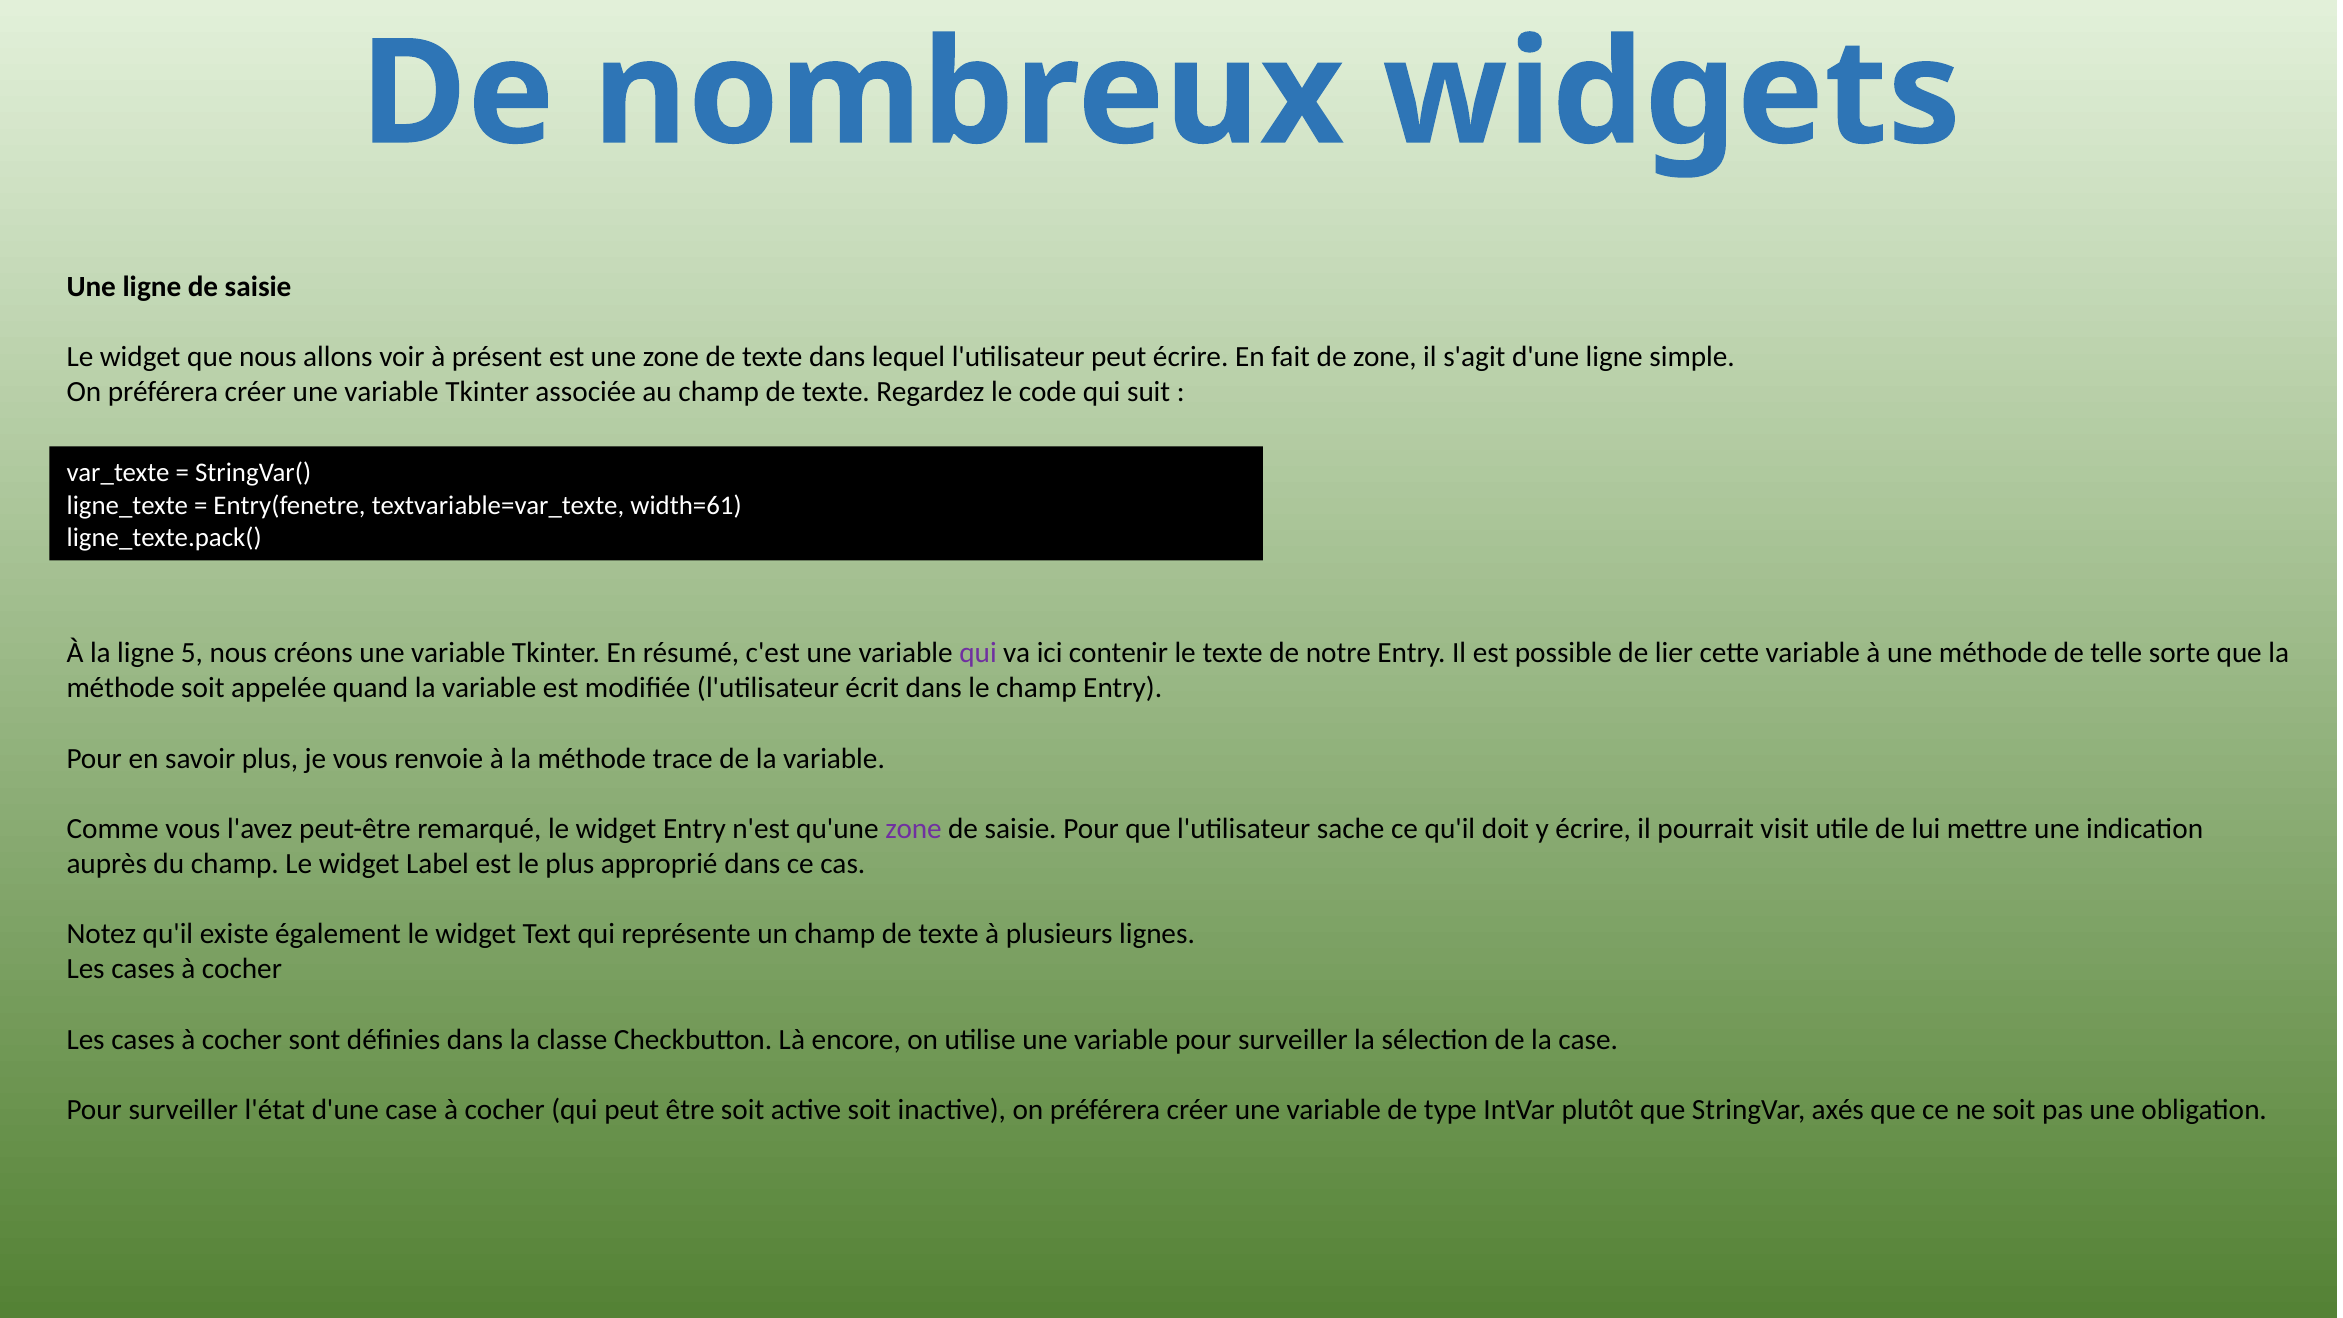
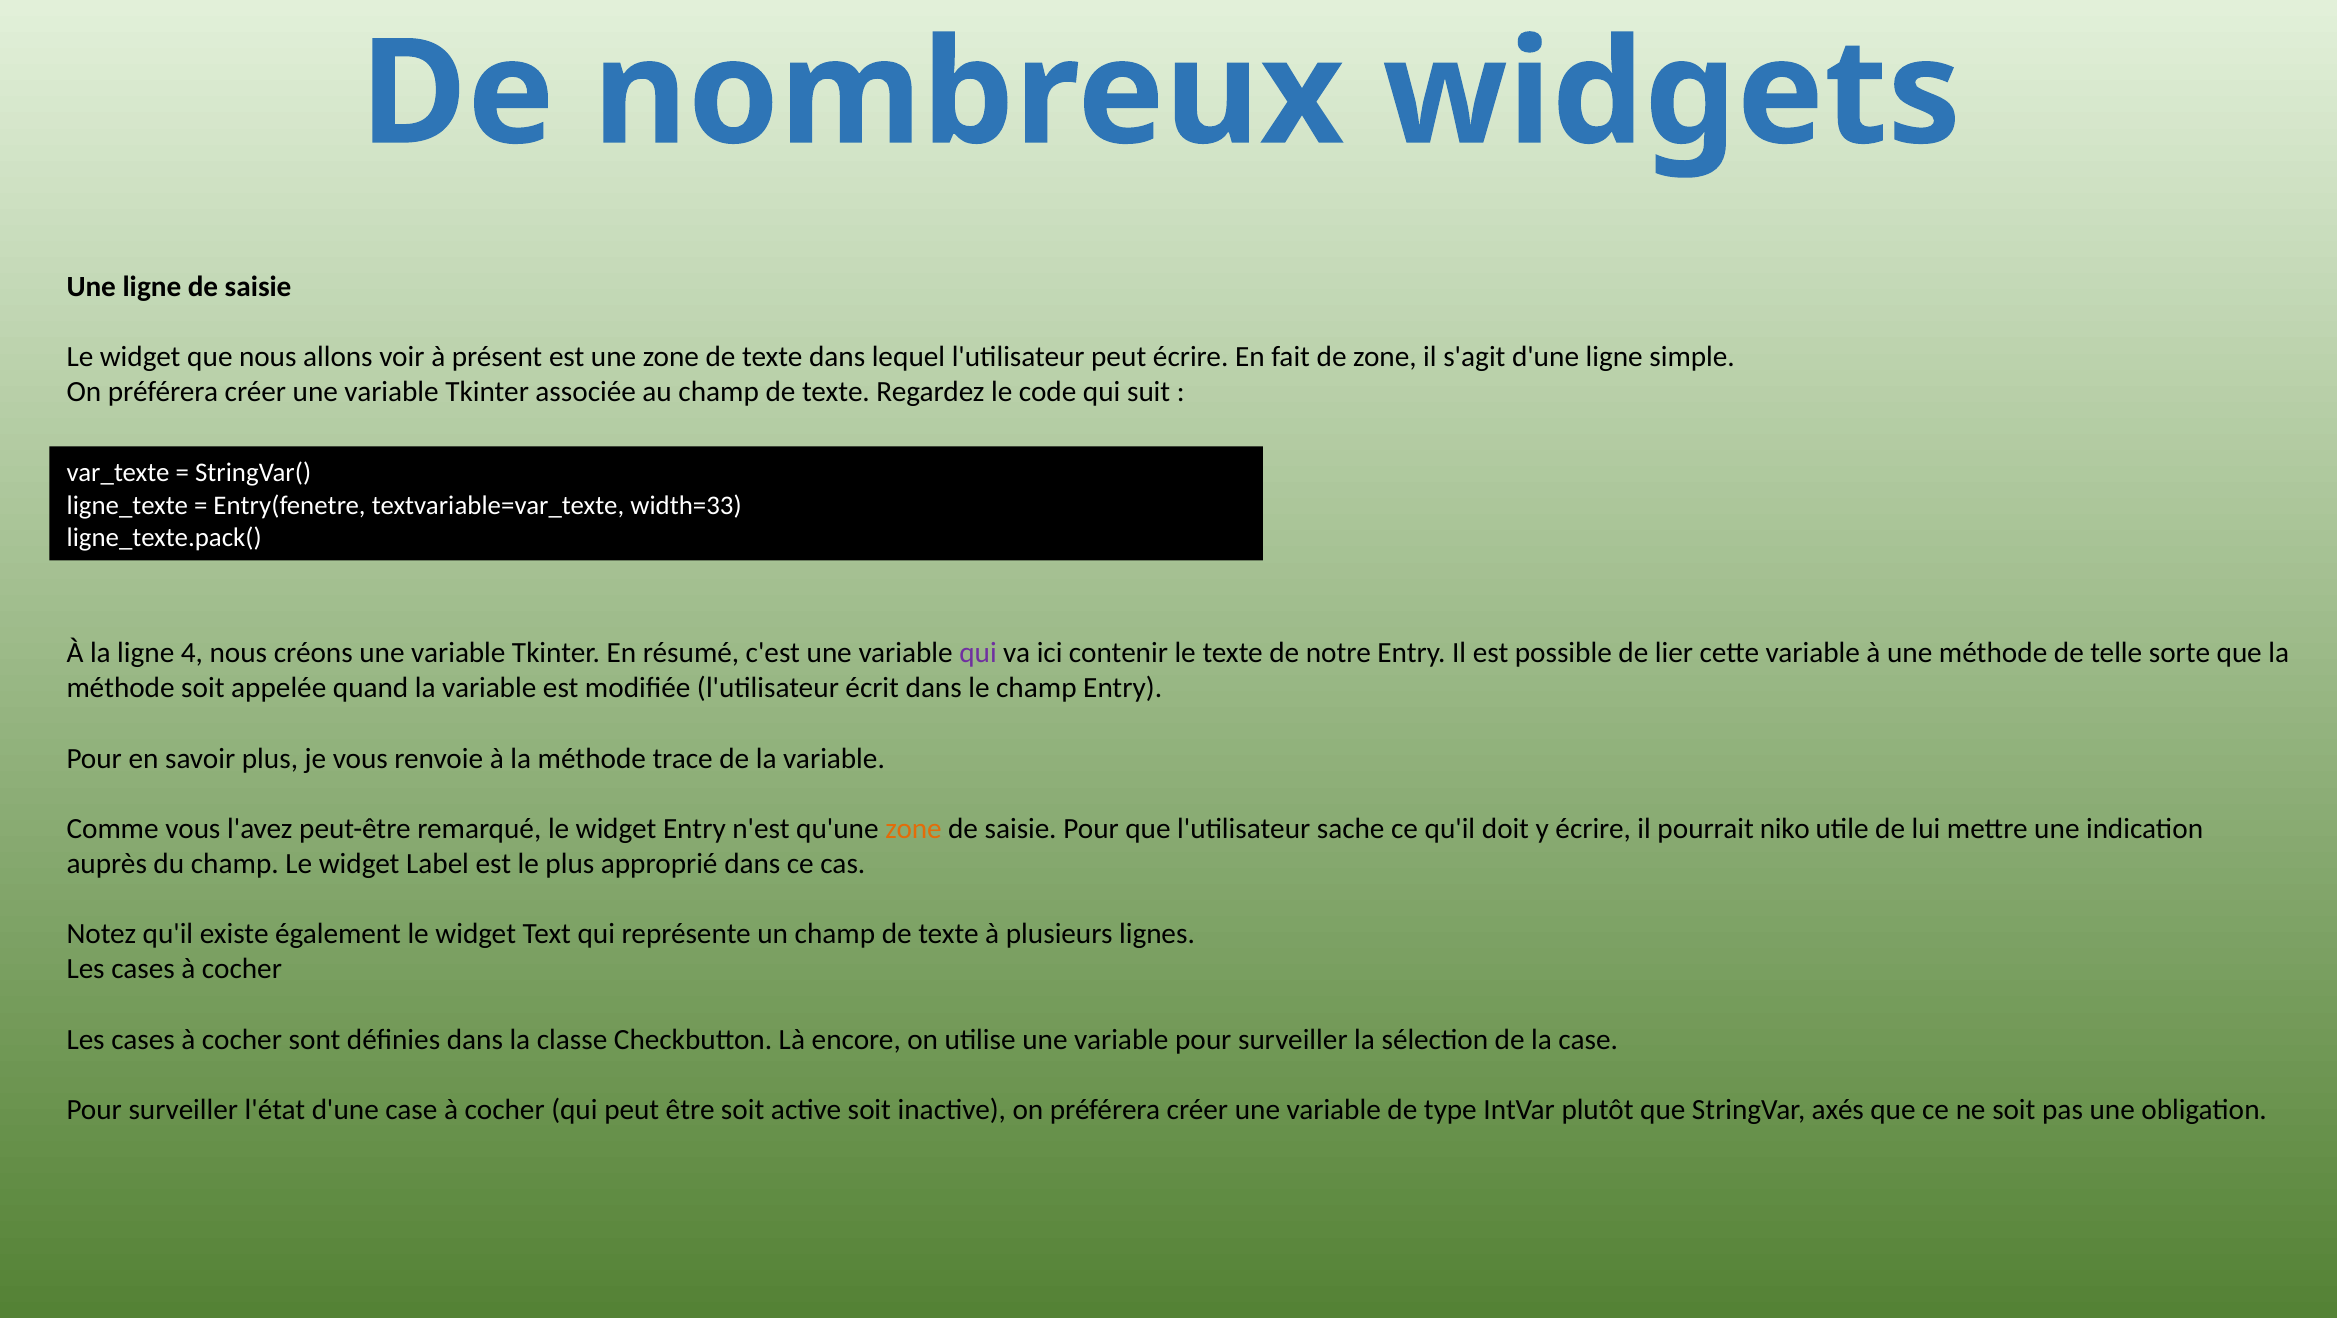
width=61: width=61 -> width=33 (686, 505)
5: 5 -> 4 (192, 653)
zone colour: purple -> orange (913, 829)
visit: visit -> niko (1785, 829)
